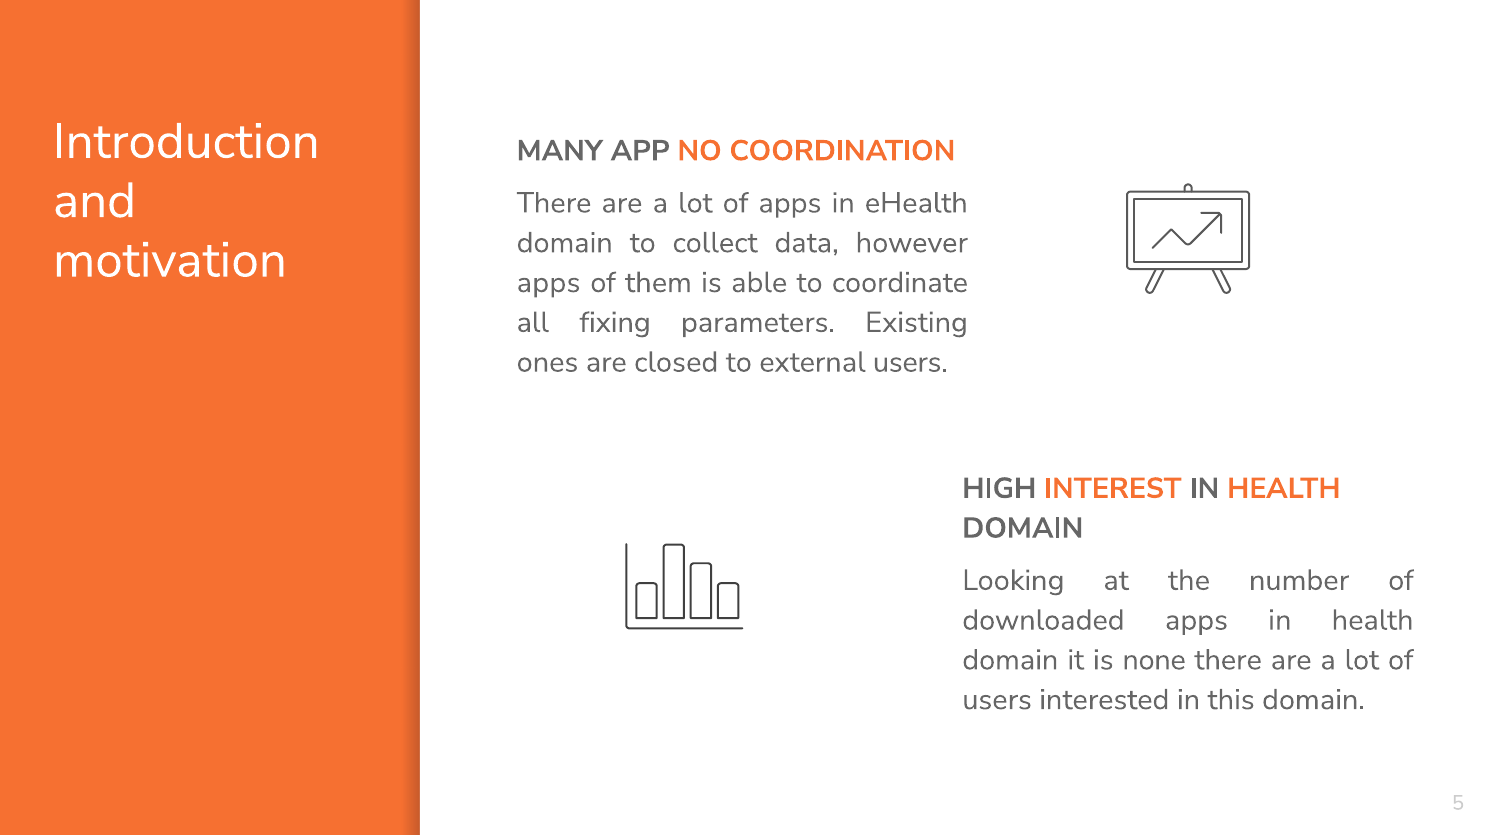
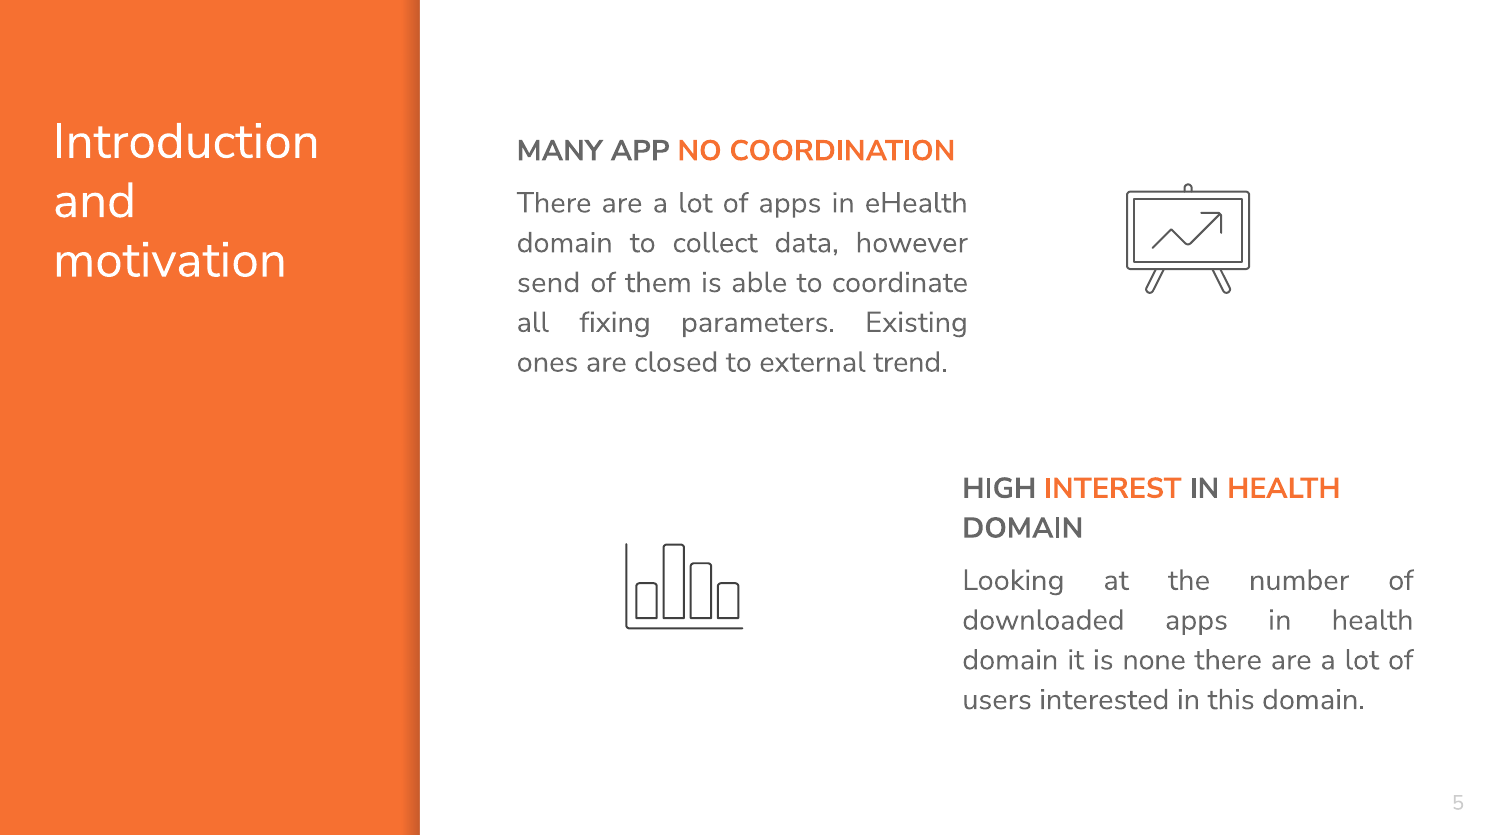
apps: apps -> send (549, 283)
external users: users -> trend (910, 362)
